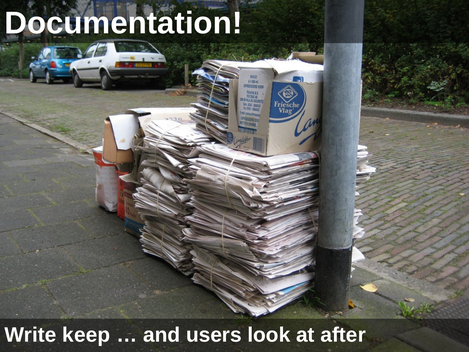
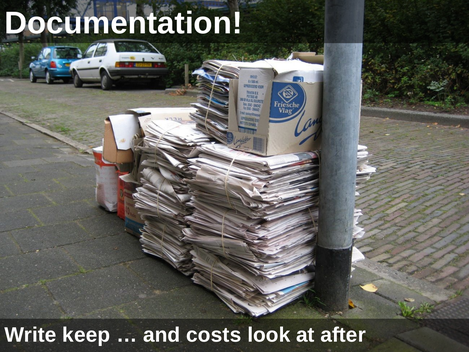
users: users -> costs (214, 335)
